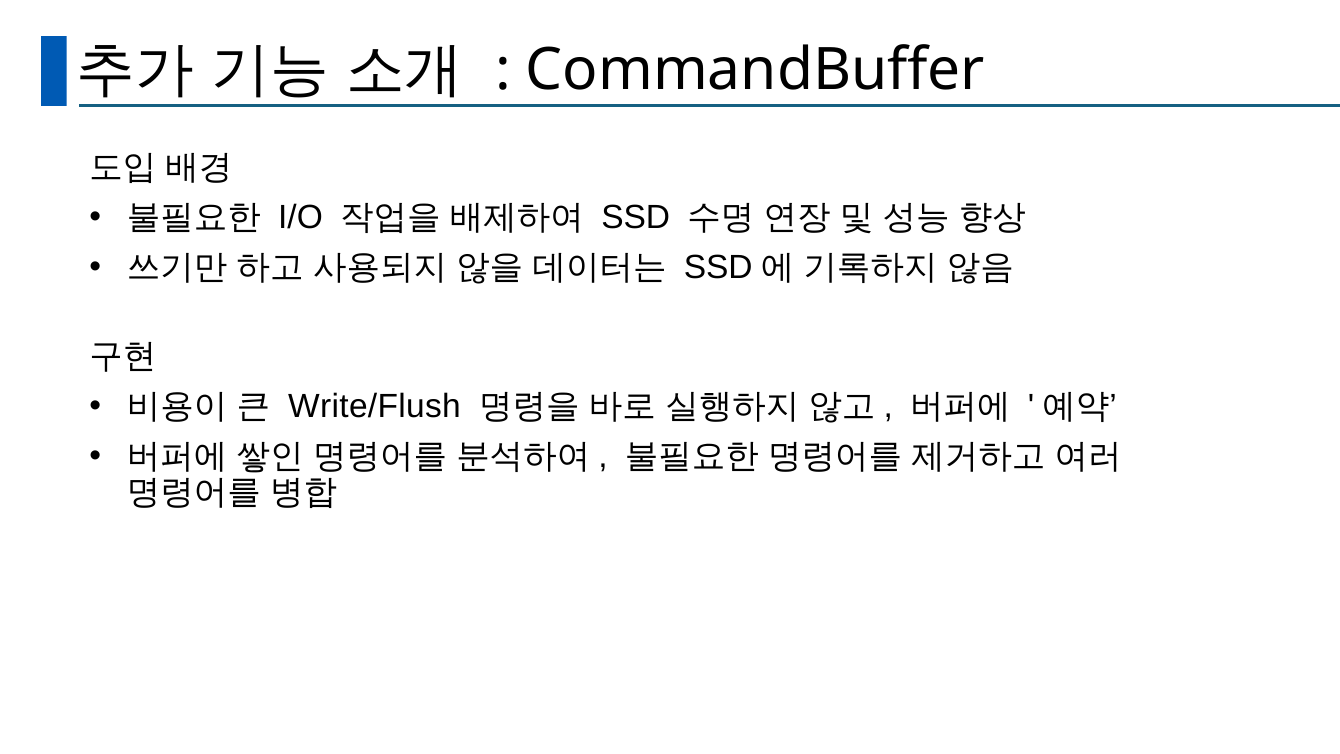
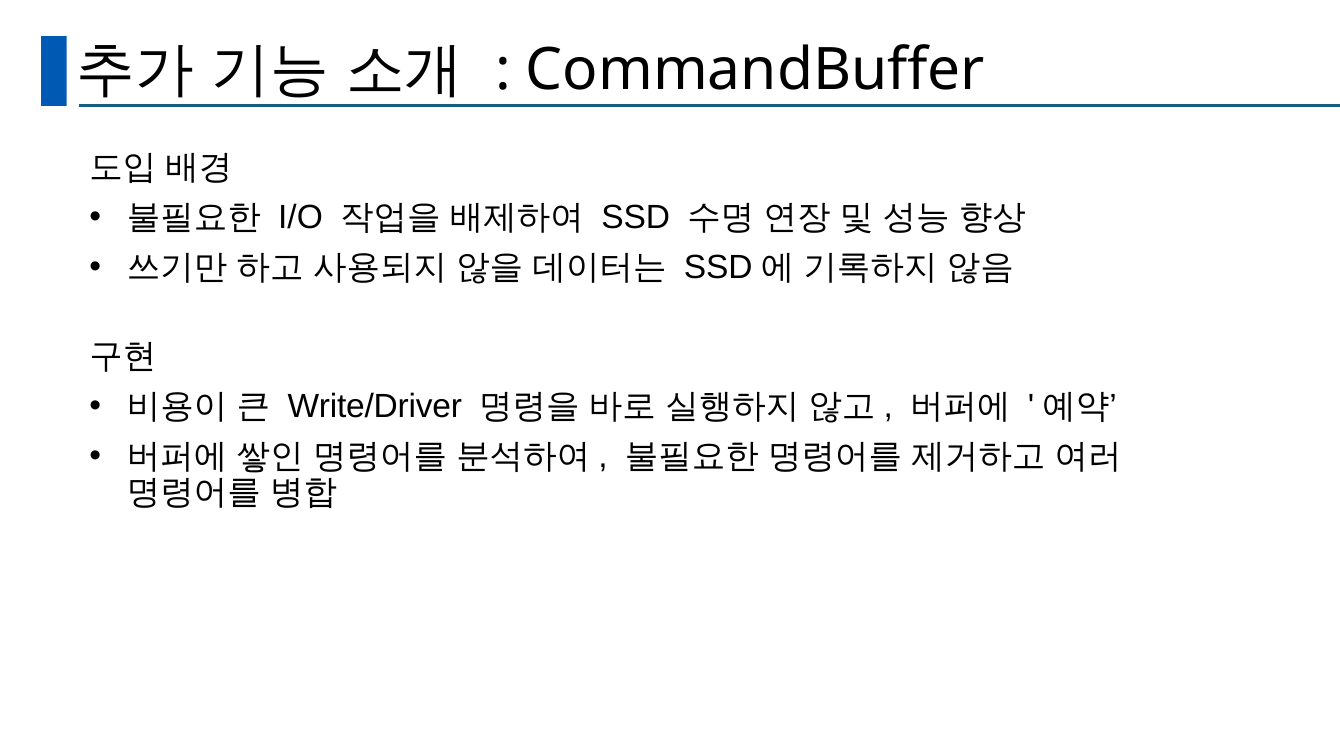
Write/Flush: Write/Flush -> Write/Driver (375, 406)
